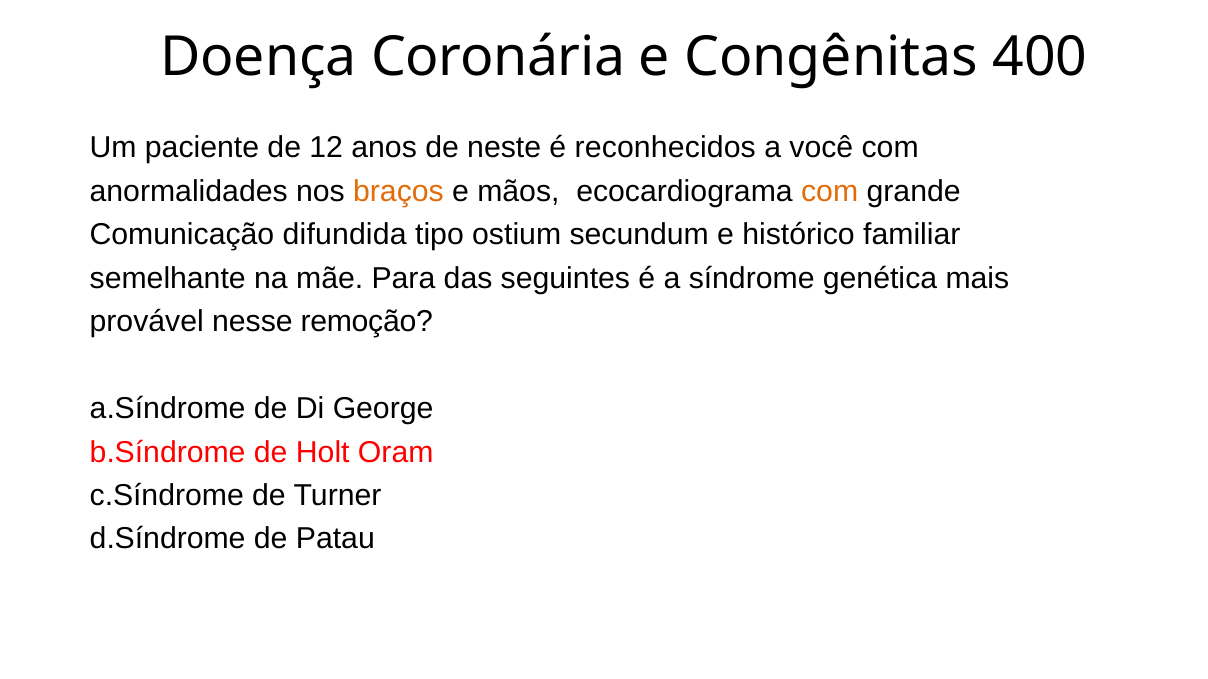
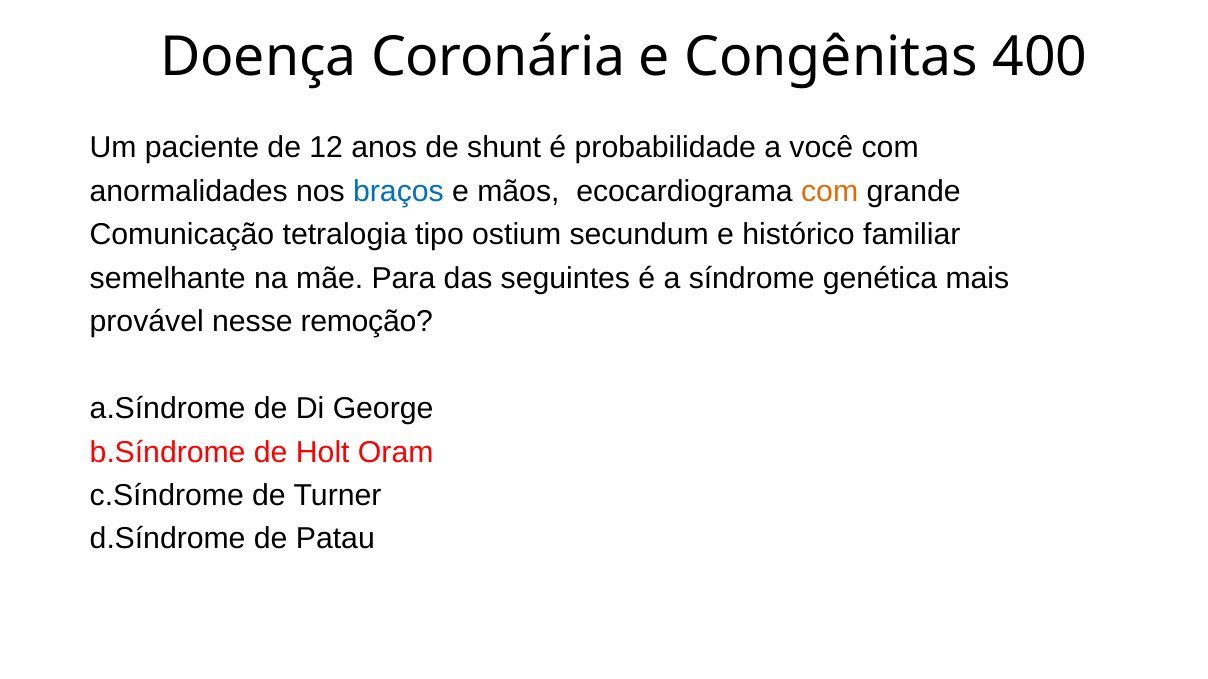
neste: neste -> shunt (504, 148)
reconhecidos: reconhecidos -> probabilidade (665, 148)
braços colour: orange -> blue (398, 191)
difundida: difundida -> tetralogia (345, 235)
